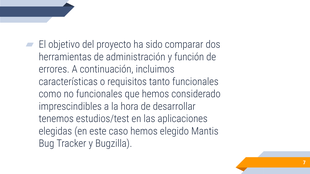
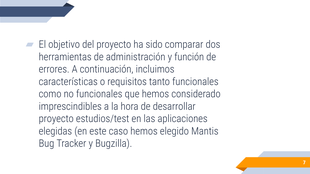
tenemos: tenemos -> proyecto (56, 119)
